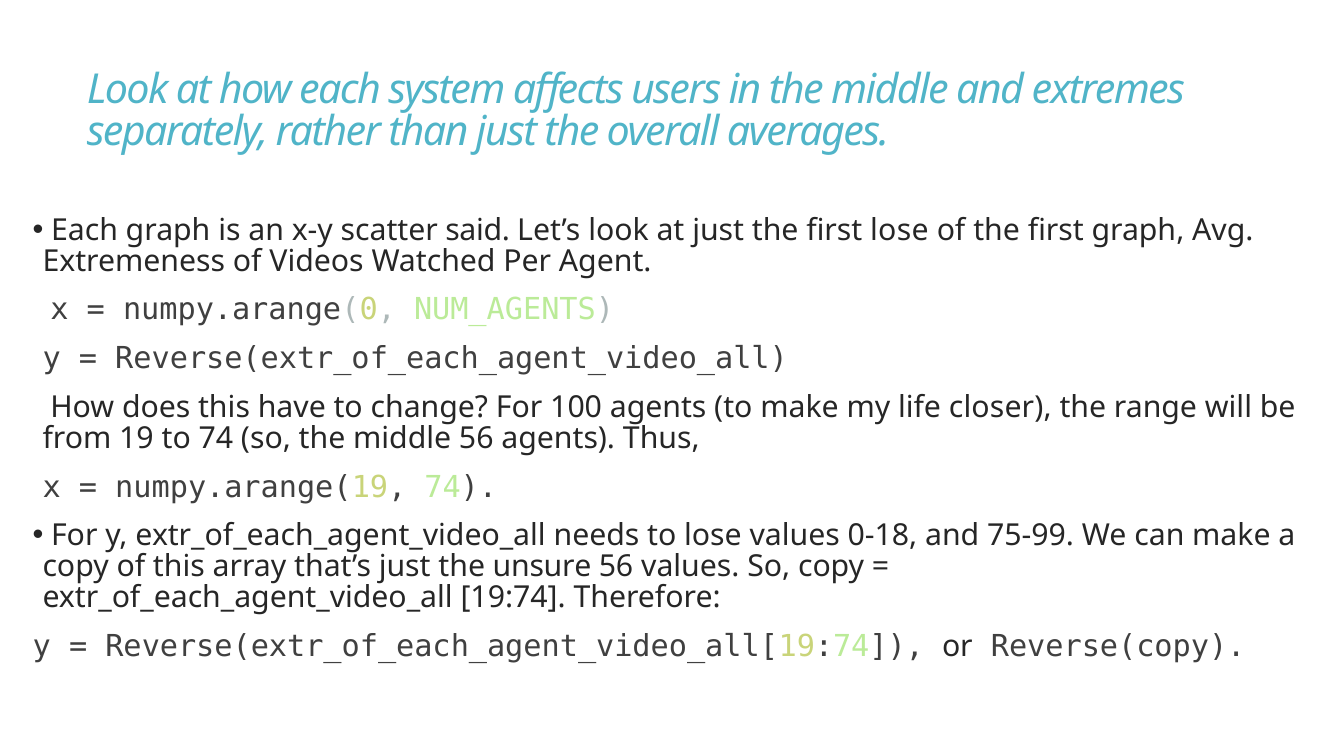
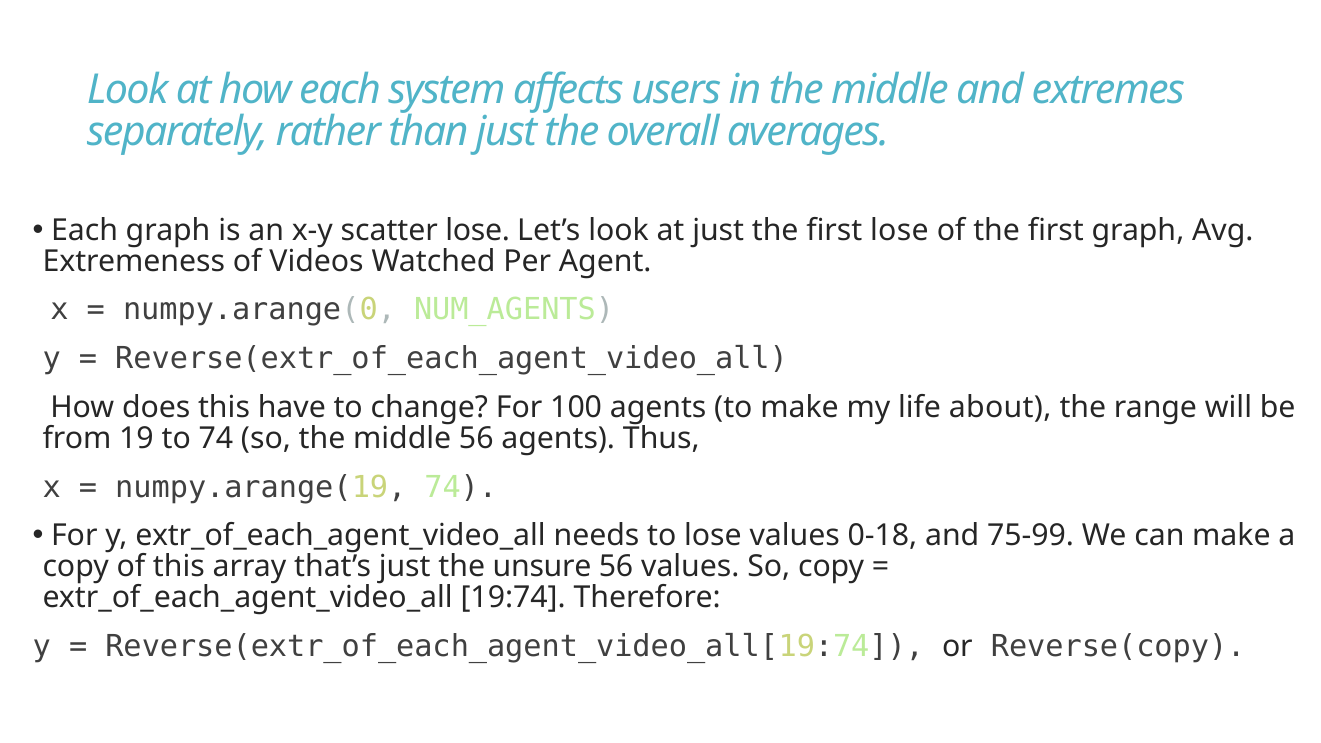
scatter said: said -> lose (478, 230)
closer: closer -> about (1000, 408)
